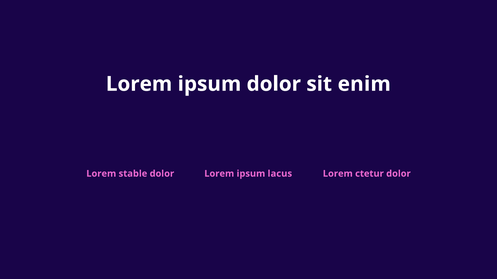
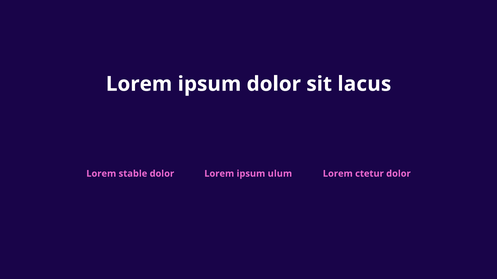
enim: enim -> lacus (364, 84)
lacus: lacus -> ulum (280, 174)
